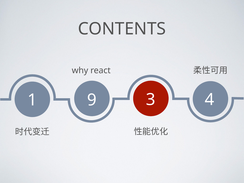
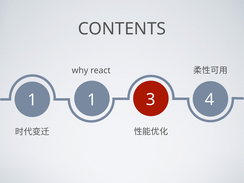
1 9: 9 -> 1 (92, 100)
